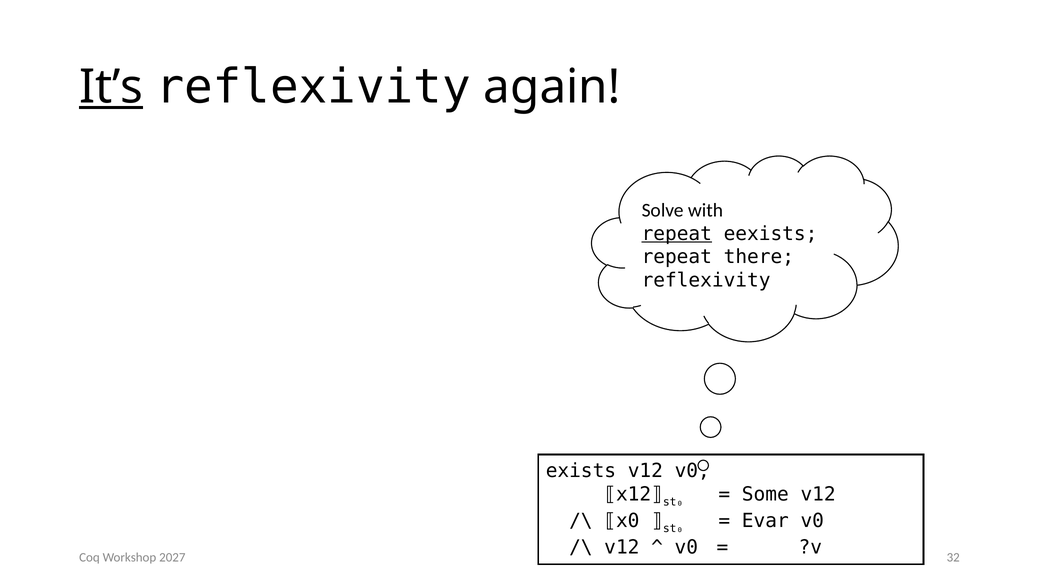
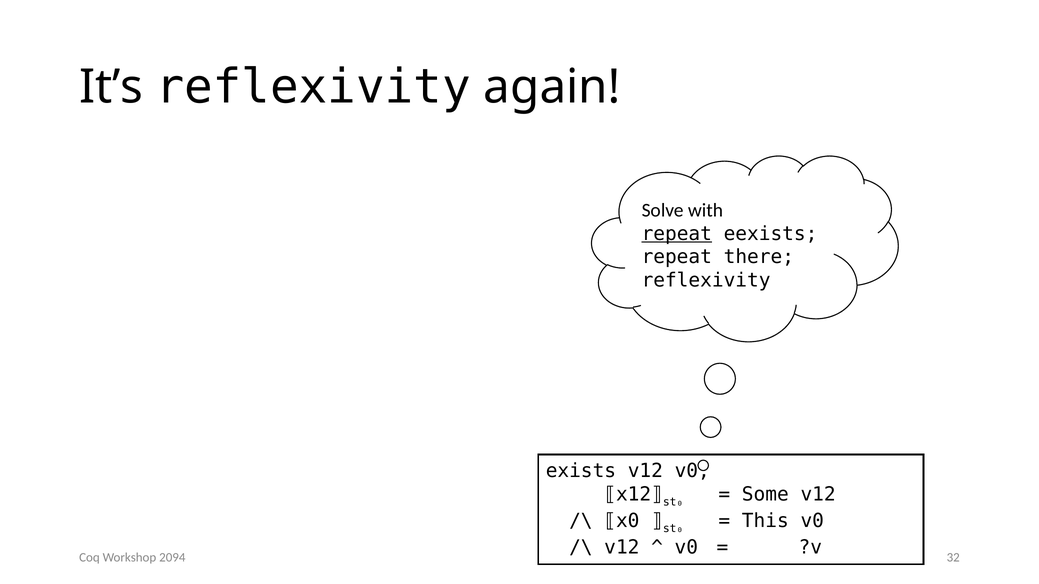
It’s underline: present -> none (111, 87)
Evar: Evar -> This (765, 521)
2027: 2027 -> 2094 (172, 558)
